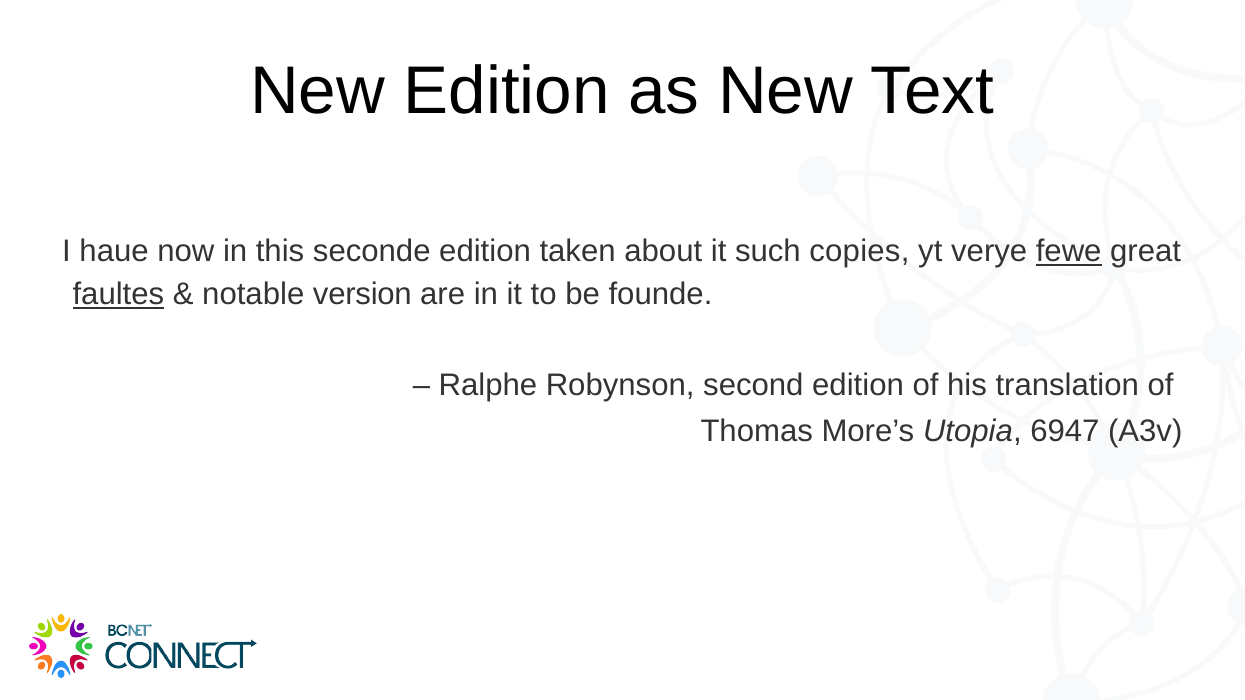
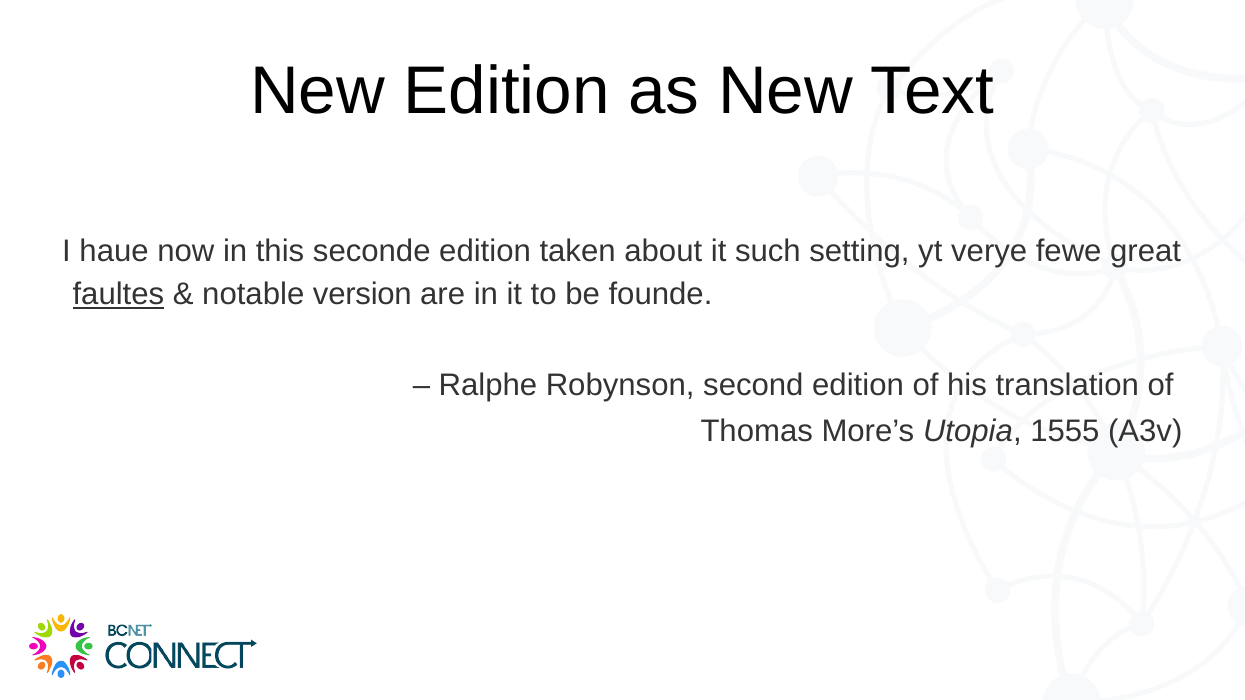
copies: copies -> setting (859, 252)
fewe underline: present -> none (1069, 252)
6947: 6947 -> 1555 (1065, 431)
